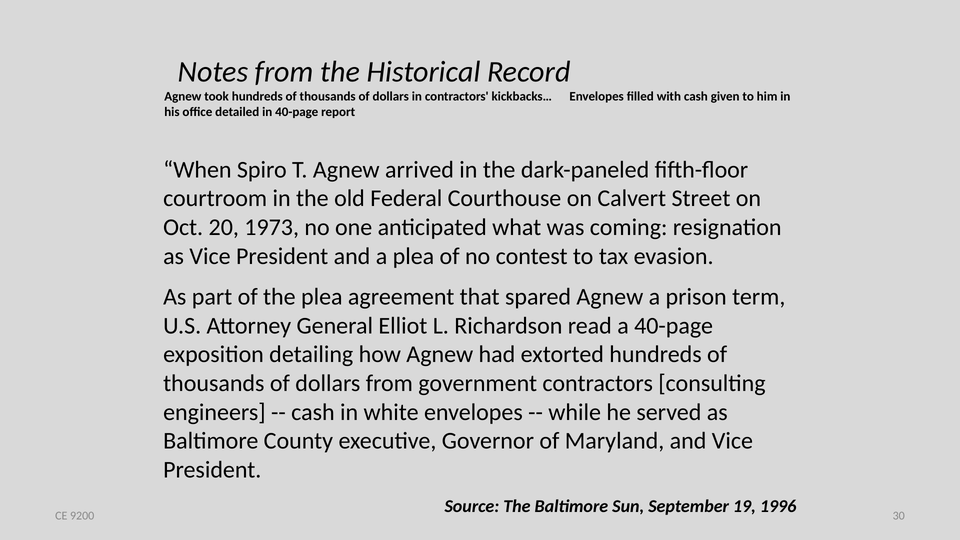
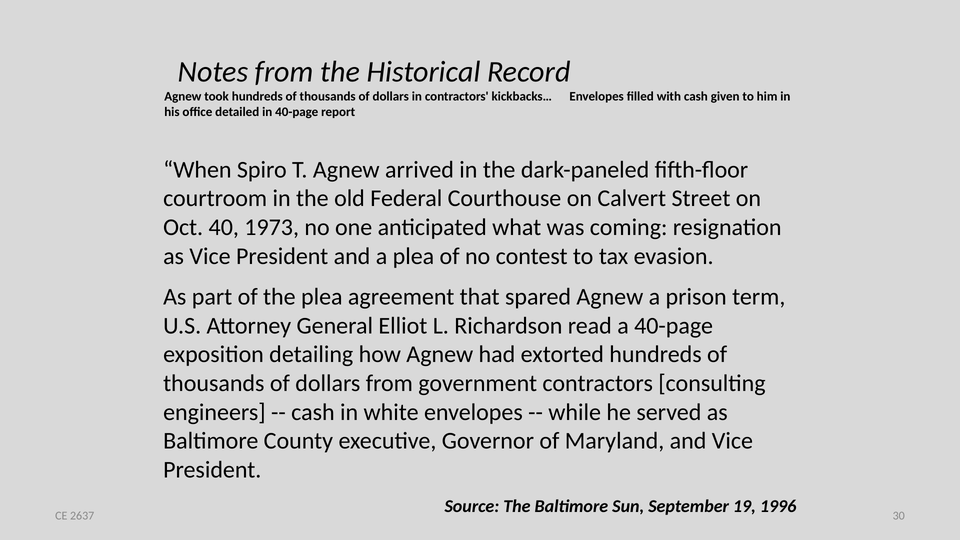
20: 20 -> 40 (224, 227)
9200: 9200 -> 2637 (82, 516)
